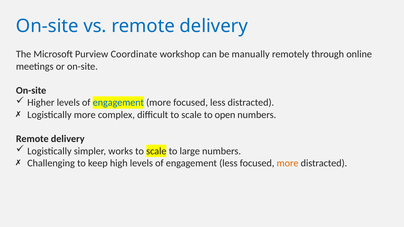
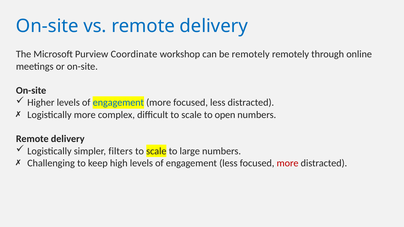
be manually: manually -> remotely (251, 54)
works: works -> filters (121, 151)
more colour: orange -> red (288, 163)
